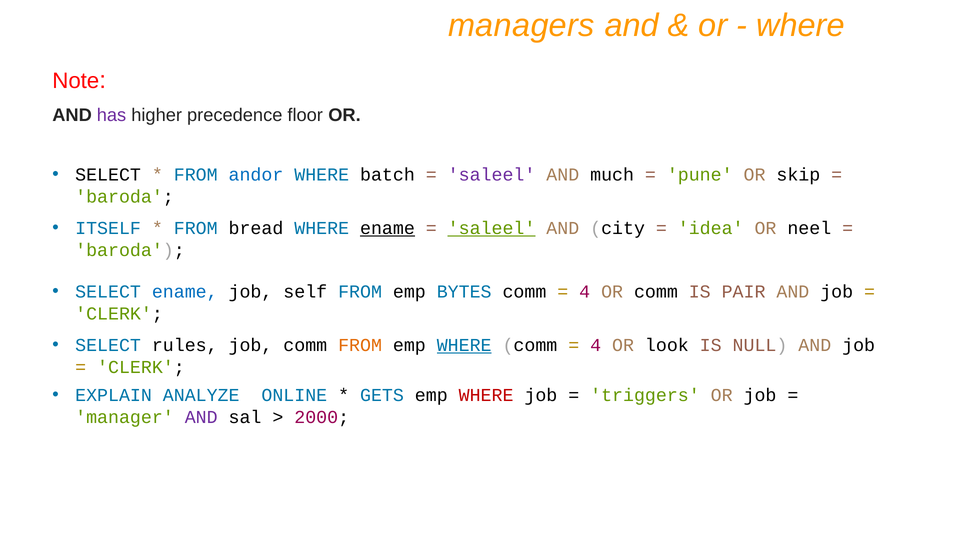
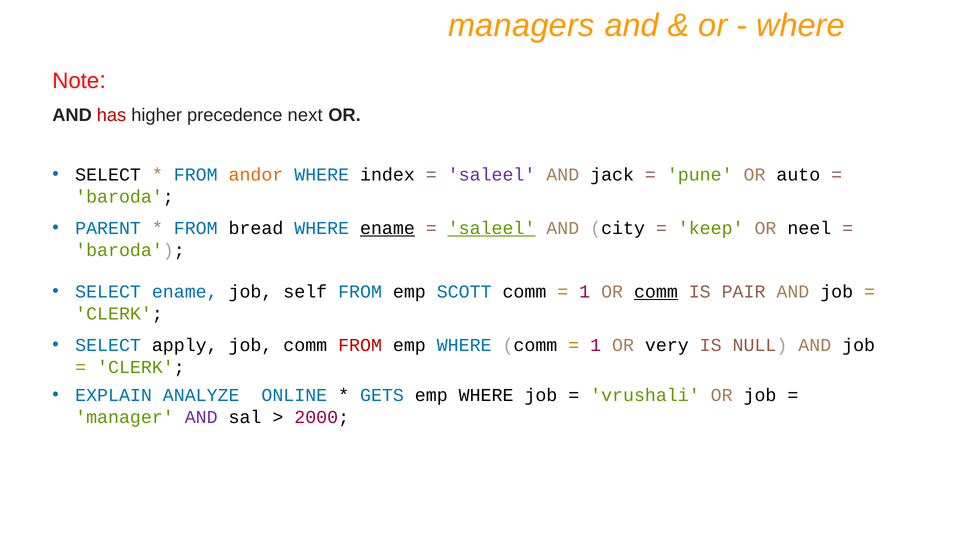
has colour: purple -> red (112, 115)
floor: floor -> next (305, 115)
andor colour: blue -> orange (256, 175)
batch: batch -> index (387, 175)
much: much -> jack (612, 175)
skip: skip -> auto (798, 175)
ITSELF: ITSELF -> PARENT (108, 228)
idea: idea -> keep (711, 228)
BYTES: BYTES -> SCOTT (464, 292)
4: 4 -> 1 (585, 292)
comm underline: none -> present (656, 292)
rules: rules -> apply (185, 345)
FROM colour: orange -> red (360, 345)
WHERE underline: present -> none (464, 345)
4: 4 -> 1 (596, 345)
look: look -> very (667, 345)
WHERE colour: red -> black (486, 395)
triggers: triggers -> vrushali (645, 395)
